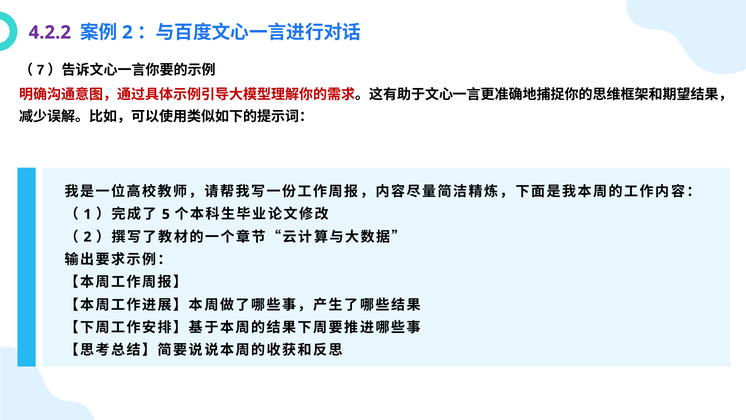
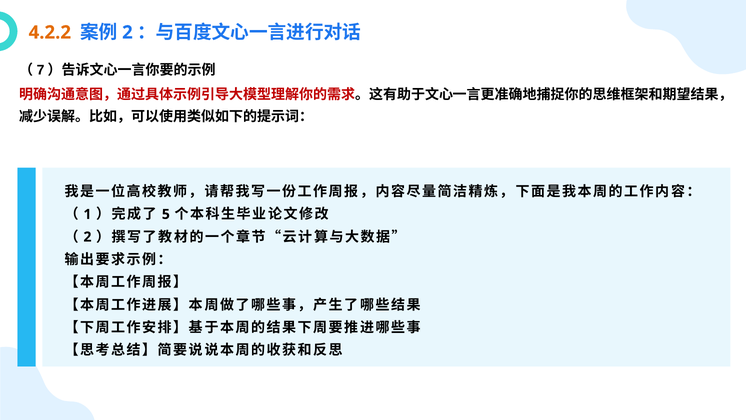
4.2.2 colour: purple -> orange (50, 32)
